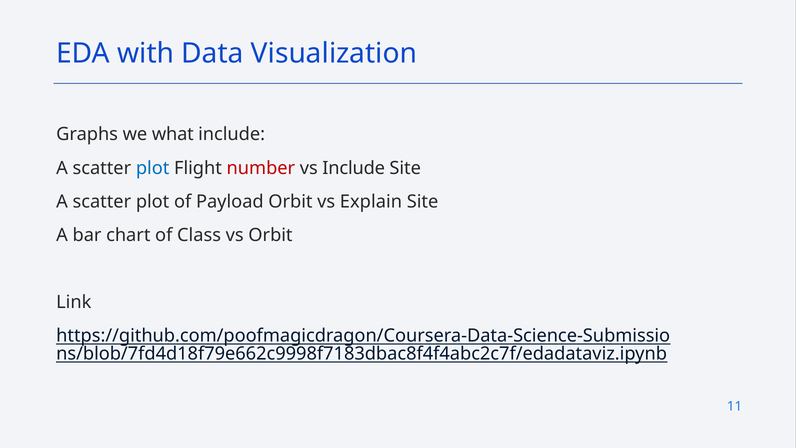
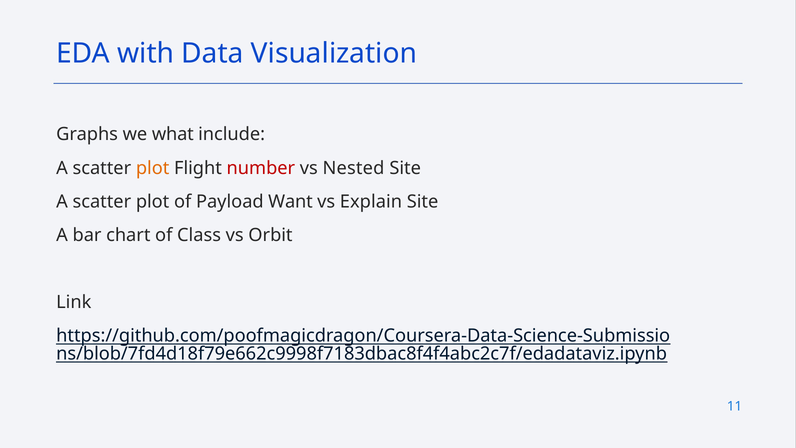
plot colour: blue -> orange (153, 168)
vs Include: Include -> Nested (353, 168)
Payload Orbit: Orbit -> Want (290, 201)
